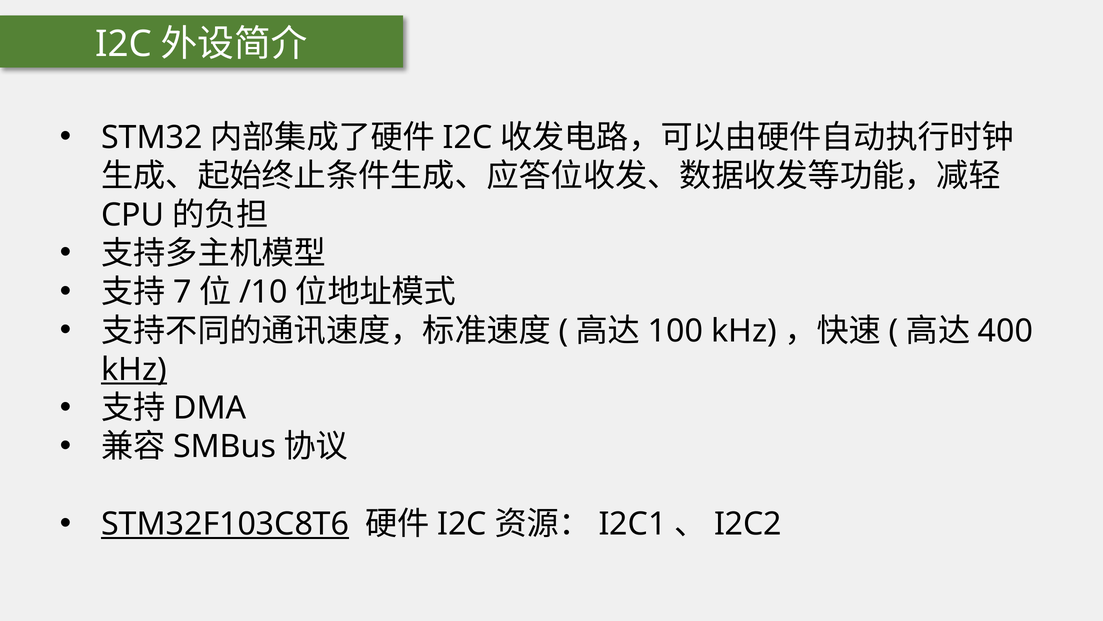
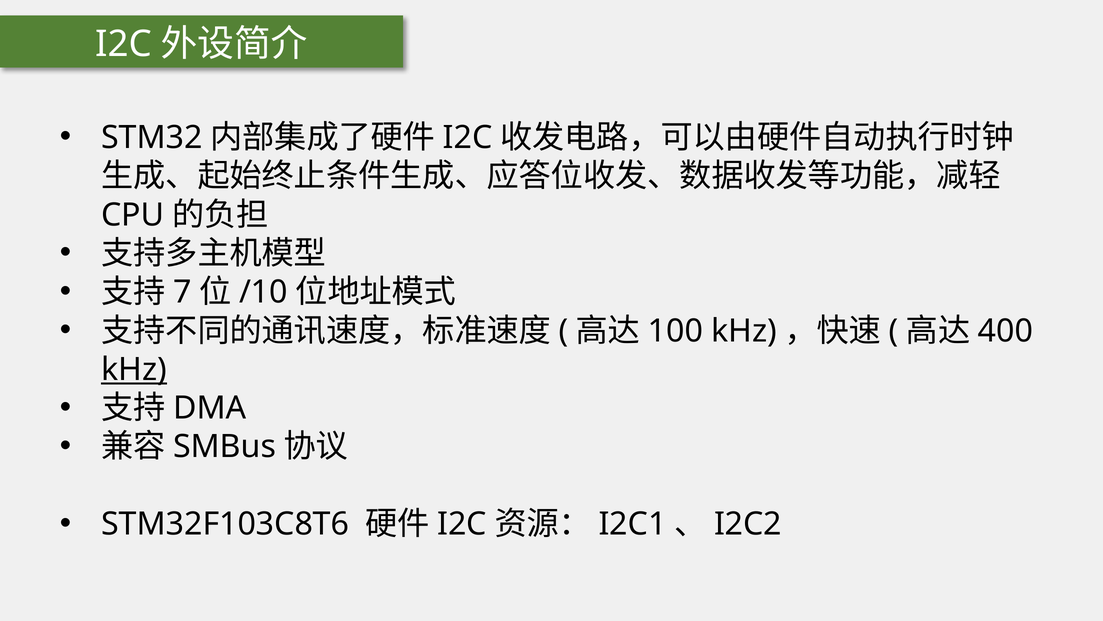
STM32F103C8T6 underline: present -> none (225, 524)
